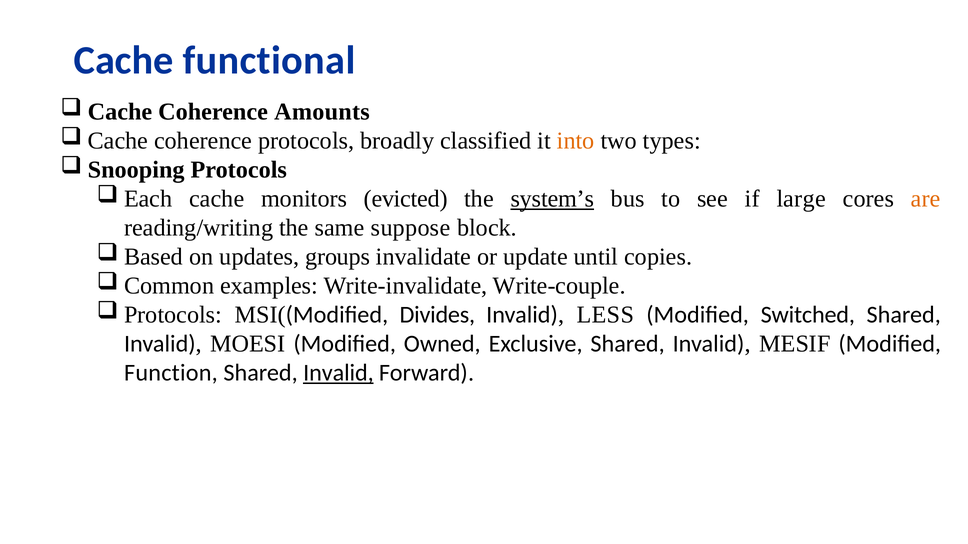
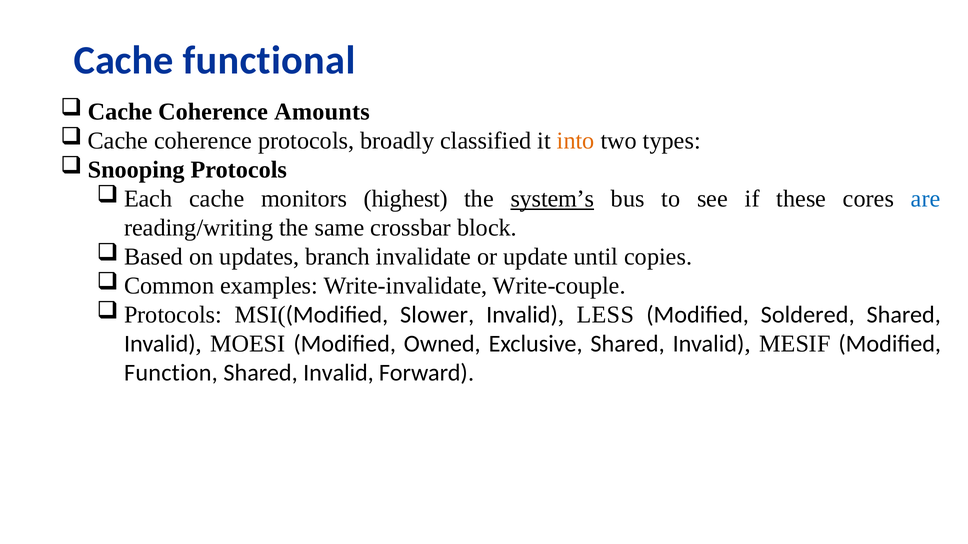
evicted: evicted -> highest (406, 199)
large: large -> these (801, 199)
are colour: orange -> blue (926, 199)
suppose: suppose -> crossbar (411, 228)
groups: groups -> branch (338, 257)
Divides: Divides -> Slower (437, 315)
Switched: Switched -> Soldered (808, 315)
Invalid underline: present -> none (338, 373)
